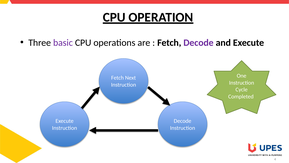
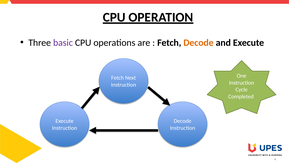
Decode colour: purple -> orange (198, 43)
